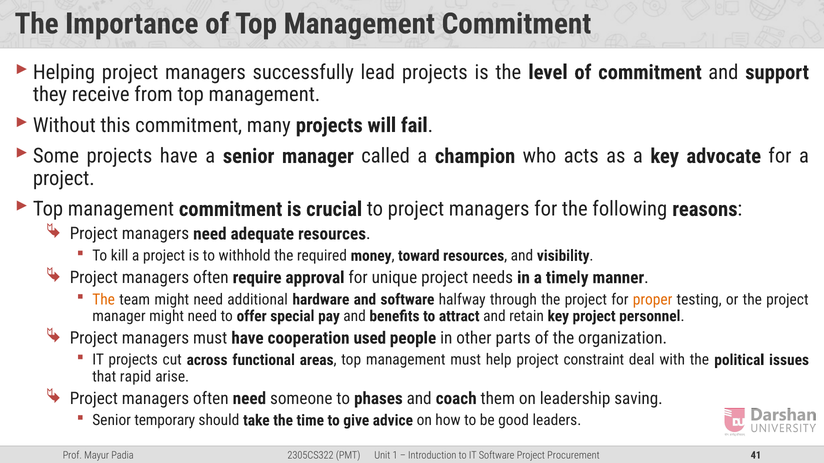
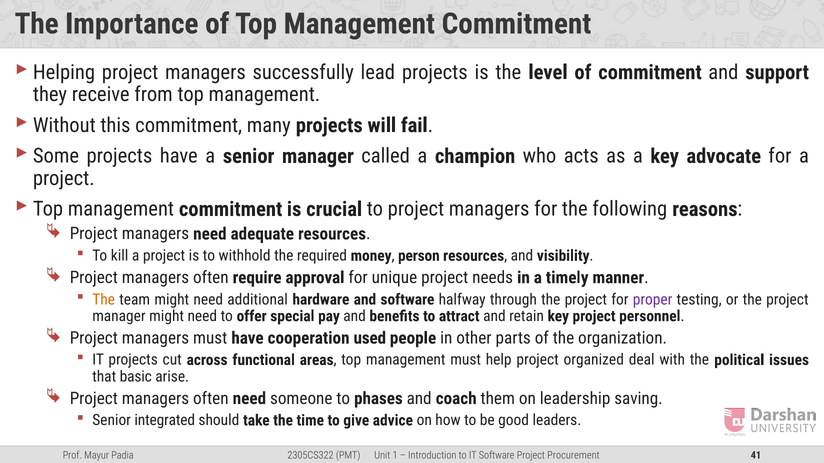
toward: toward -> person (419, 256)
proper colour: orange -> purple (653, 300)
constraint: constraint -> organized (594, 360)
rapid: rapid -> basic (136, 377)
temporary: temporary -> integrated (165, 421)
